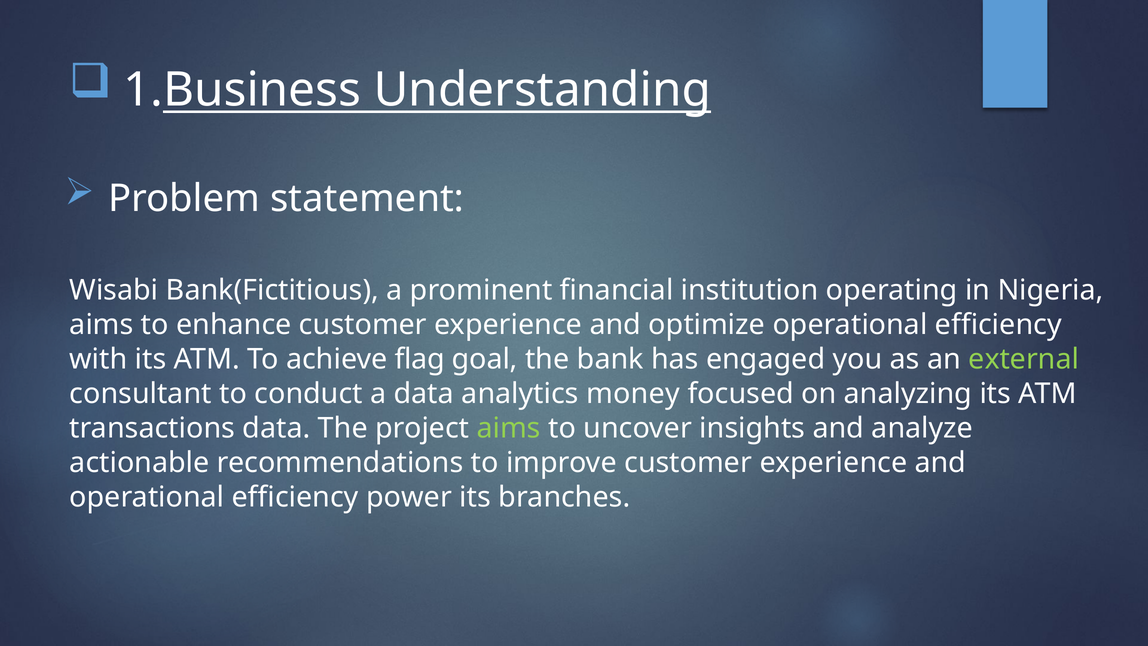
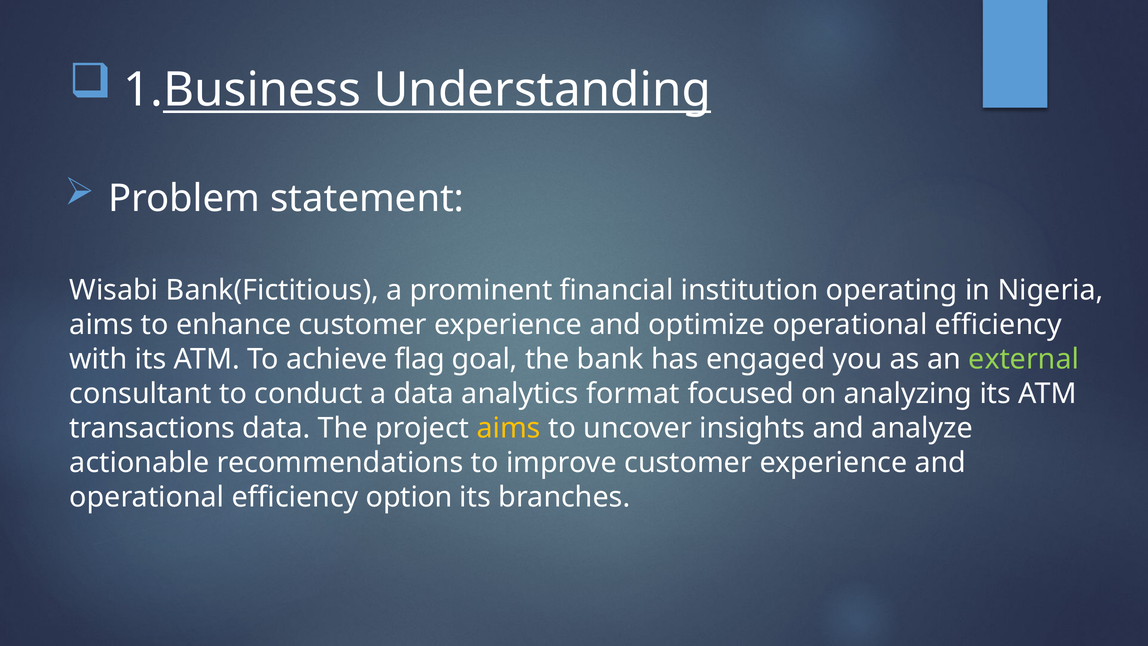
money: money -> format (633, 394)
aims colour: light green -> yellow (509, 428)
power: power -> option (409, 497)
